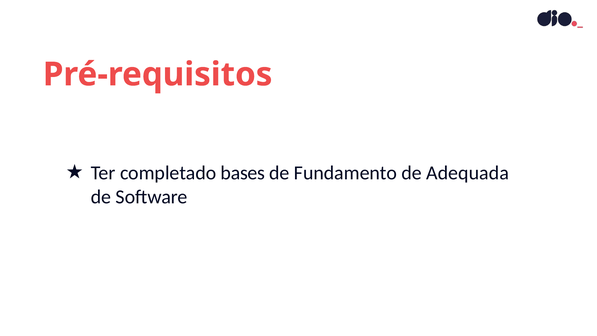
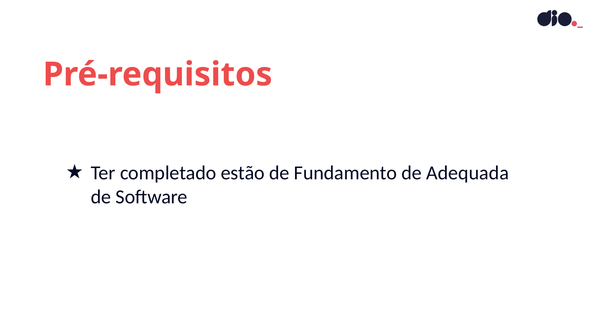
bases: bases -> estão (243, 173)
